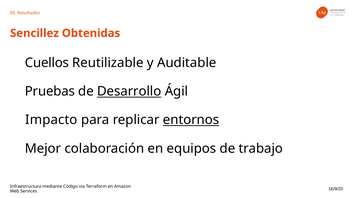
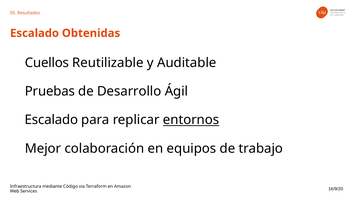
Sencillez: Sencillez -> Escalado (35, 33)
Desarrollo underline: present -> none (129, 91)
Impacto: Impacto -> Escalado (51, 120)
